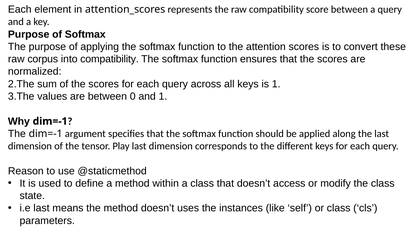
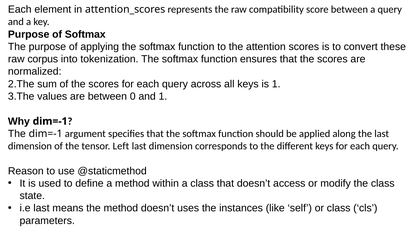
into compatibility: compatibility -> tokenization (109, 59)
Play: Play -> Left (121, 146)
